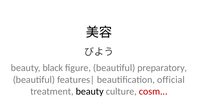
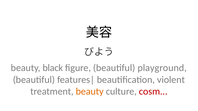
preparatory: preparatory -> playground (162, 68)
official: official -> violent (171, 80)
beauty colour: black -> orange (90, 92)
